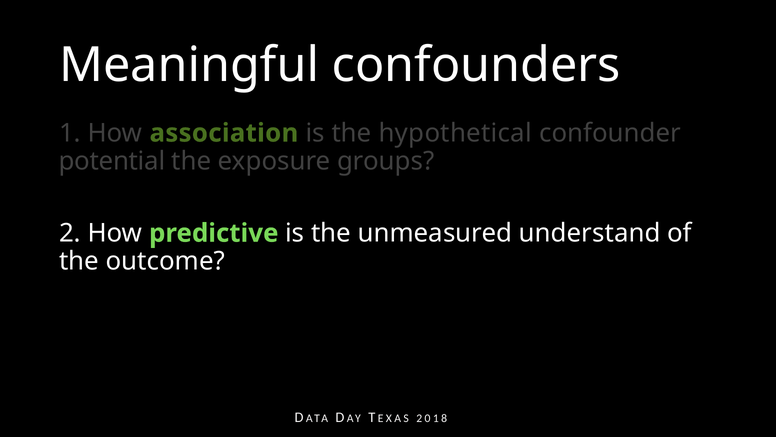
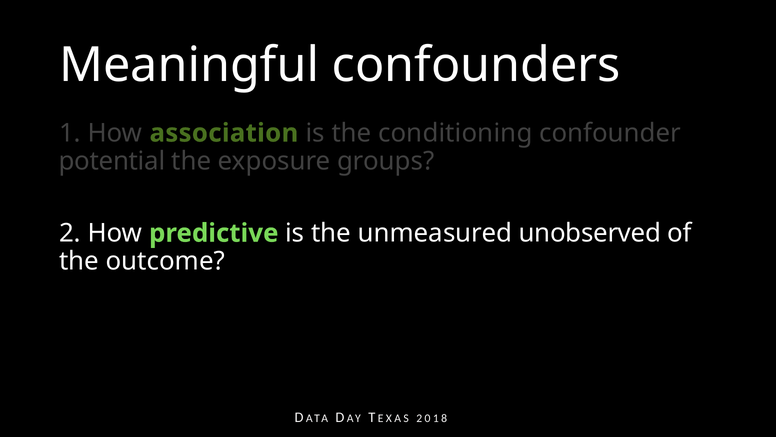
hypothetical: hypothetical -> conditioning (455, 133)
understand: understand -> unobserved (590, 233)
